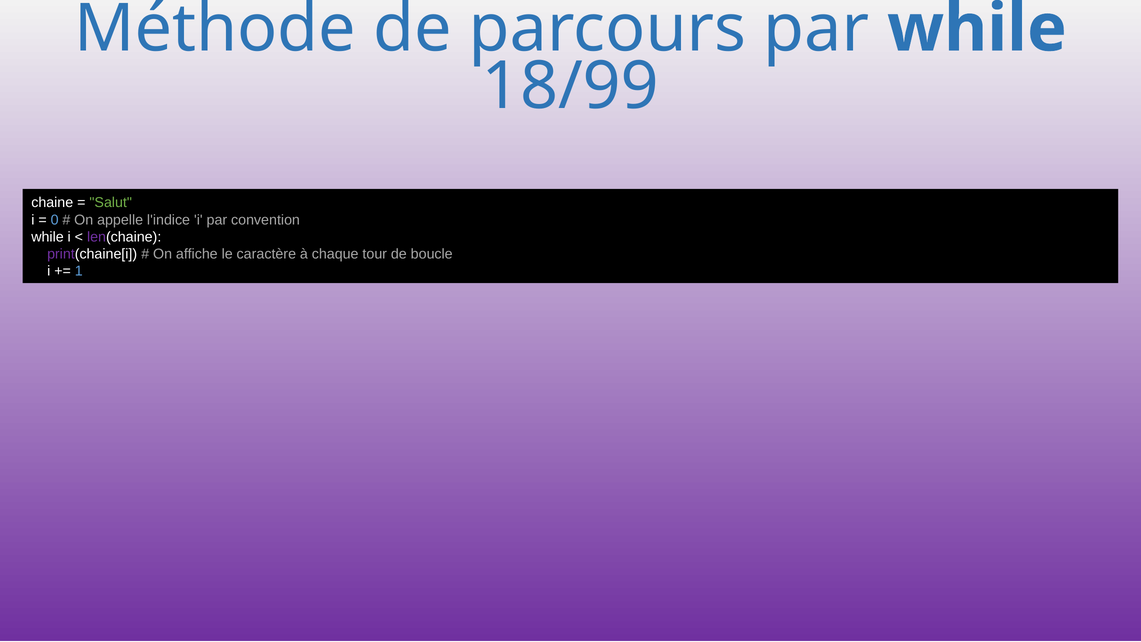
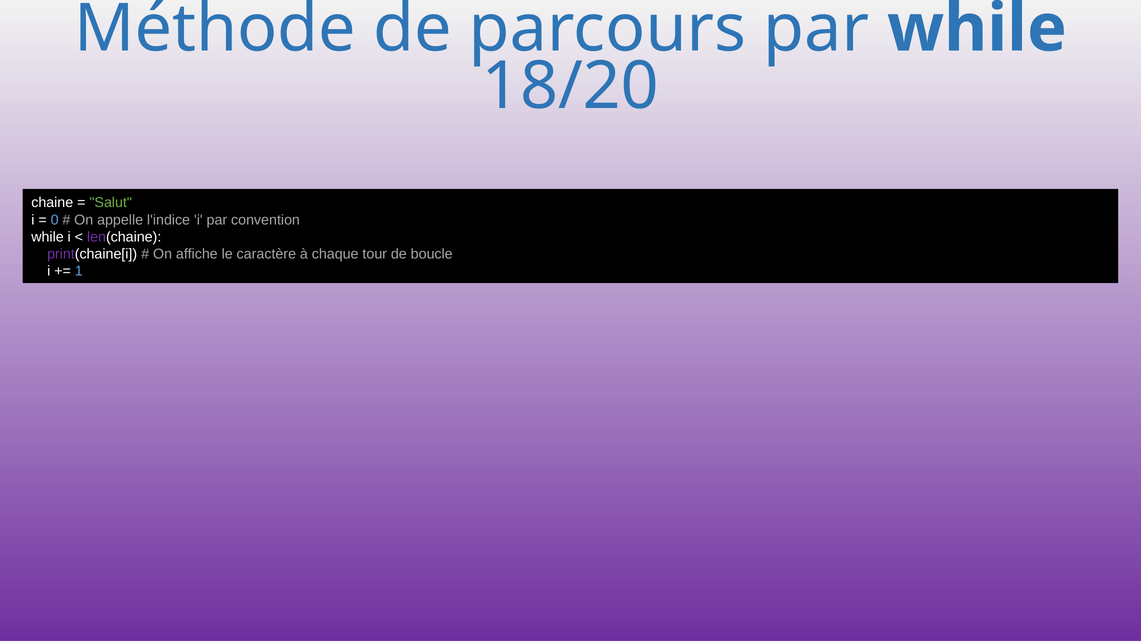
18/99: 18/99 -> 18/20 (570, 86)
